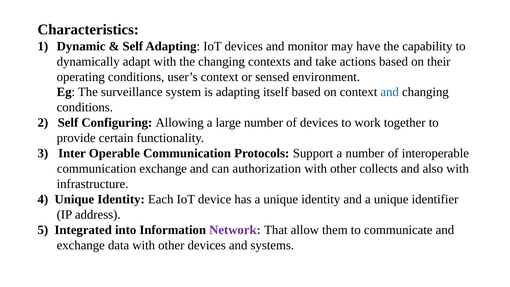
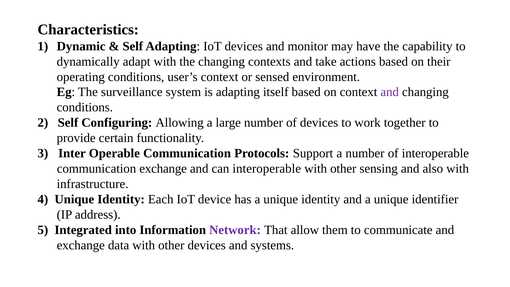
and colour: blue -> purple (390, 92)
can authorization: authorization -> interoperable (267, 169)
collects: collects -> sensing (379, 169)
